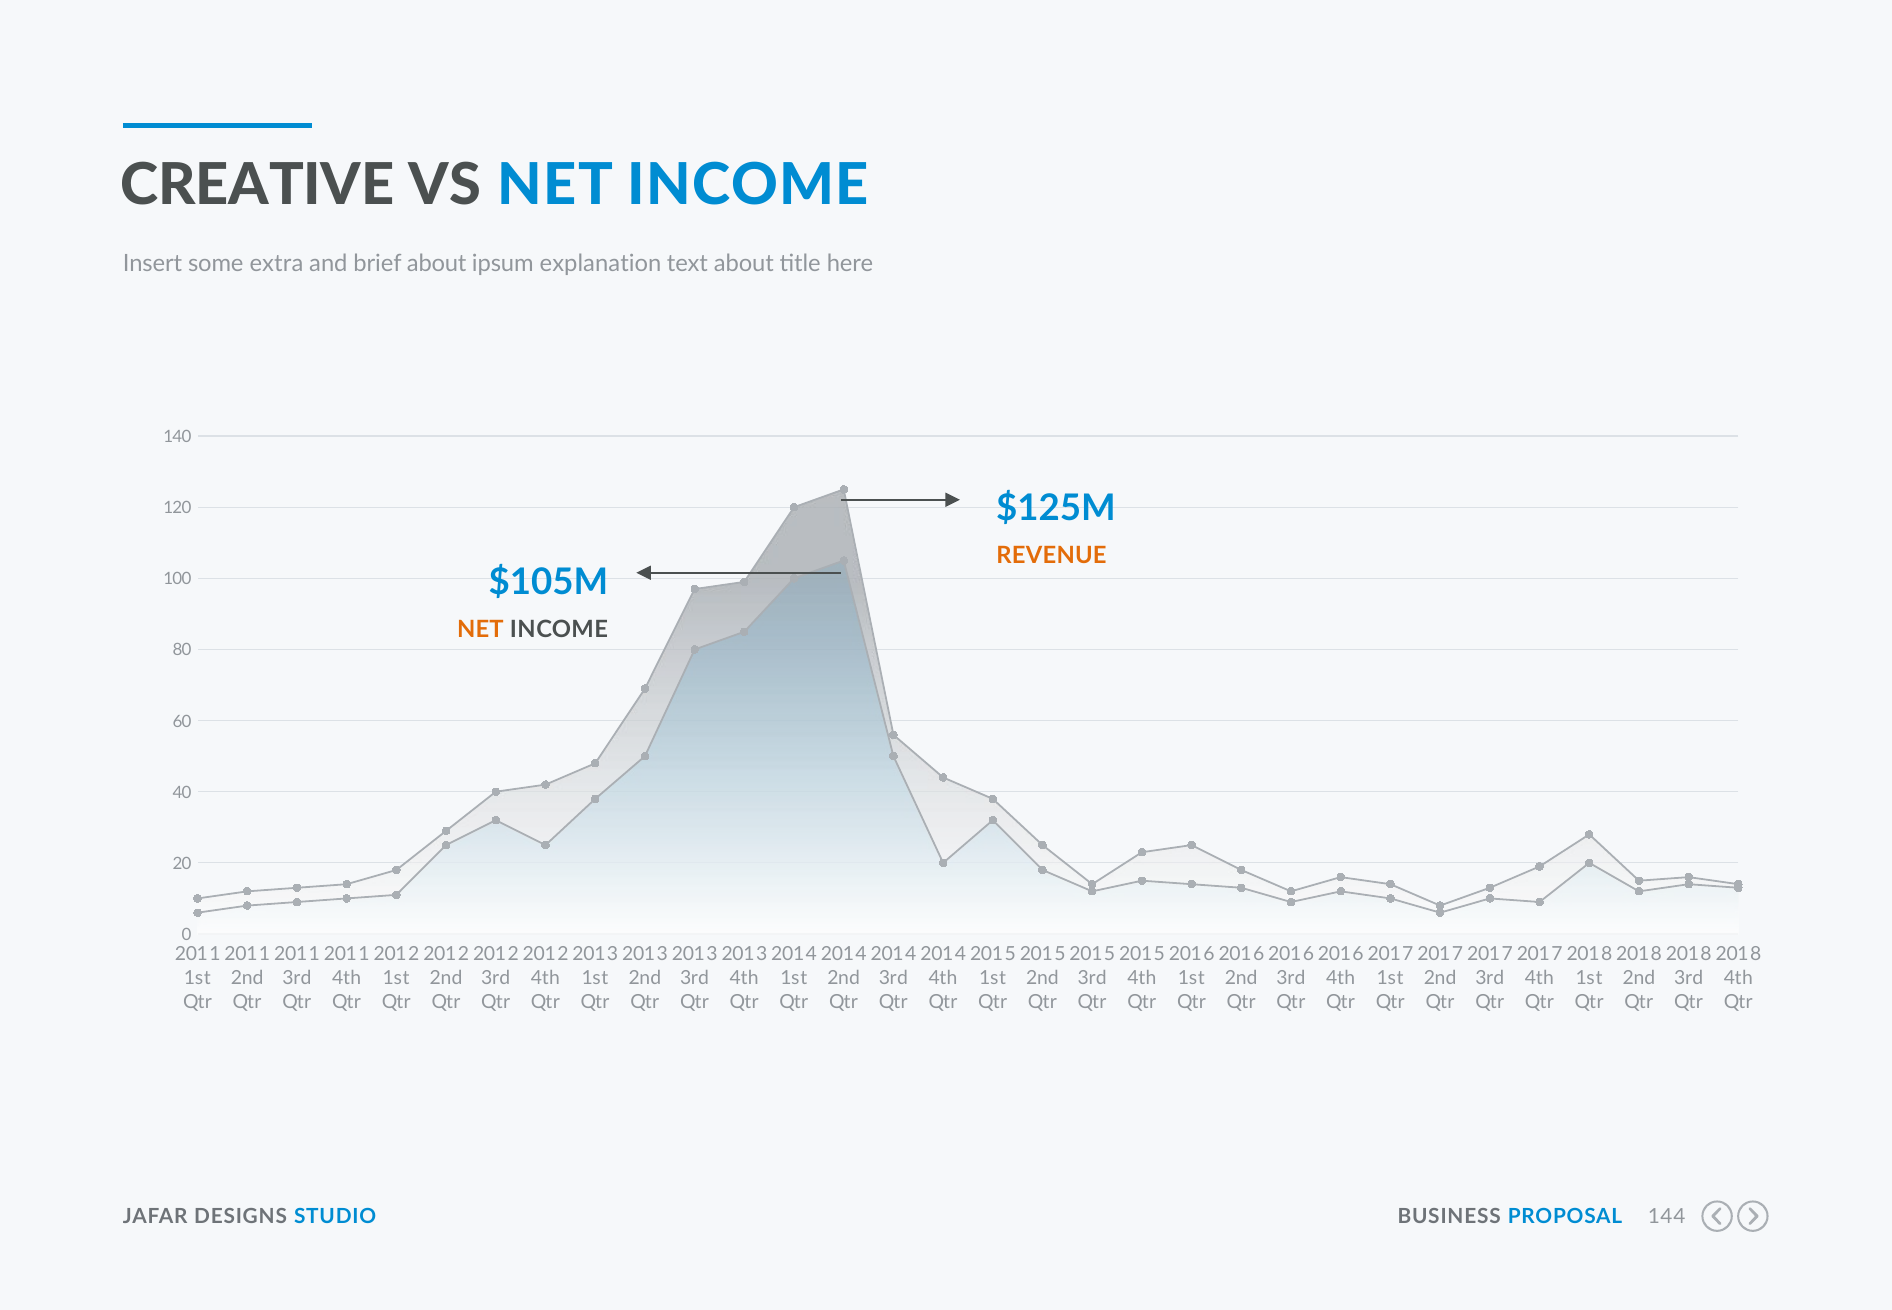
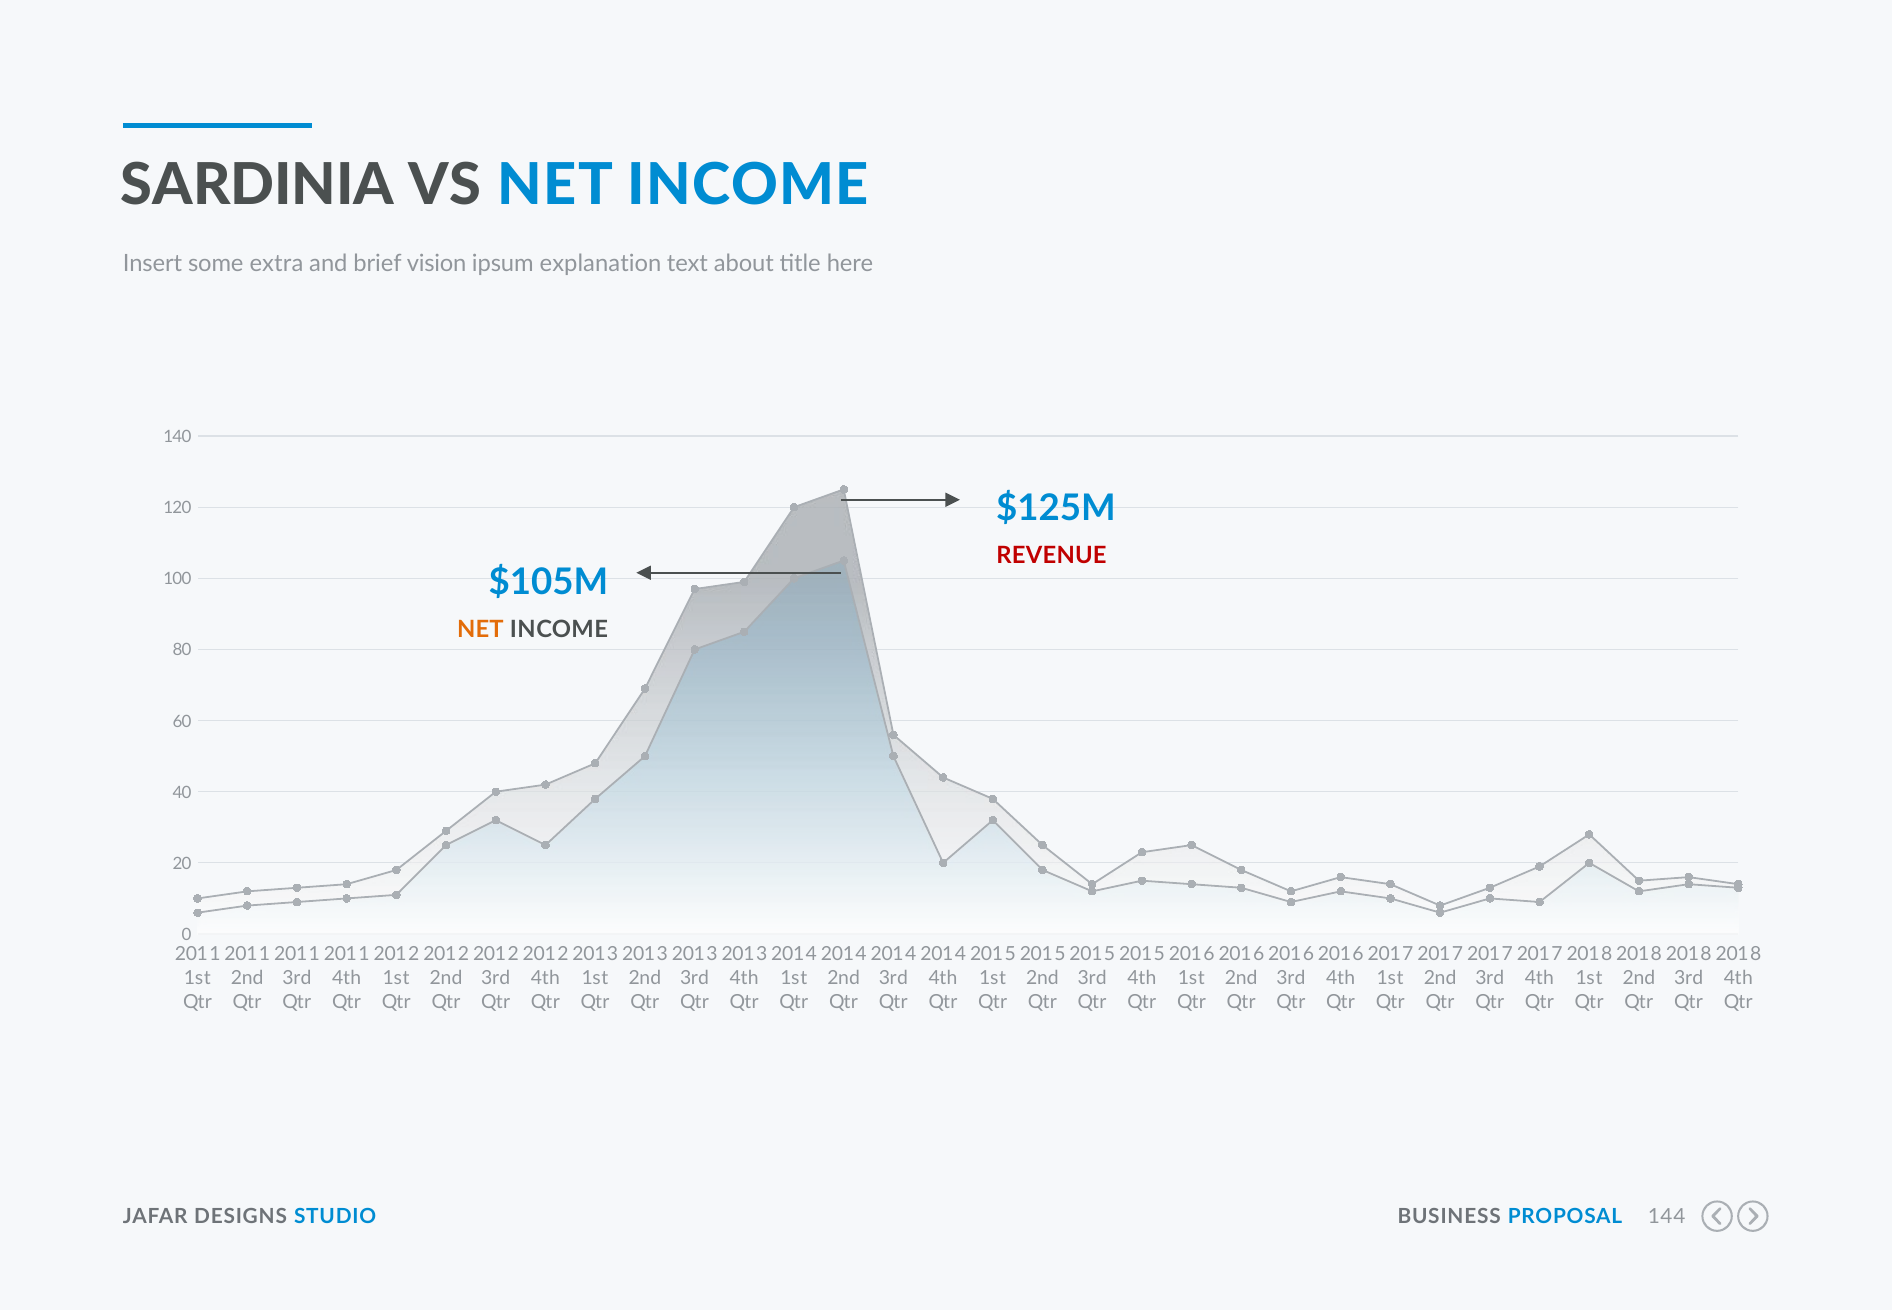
CREATIVE: CREATIVE -> SARDINIA (258, 185)
brief about: about -> vision (437, 263)
REVENUE colour: orange -> red (1052, 555)
